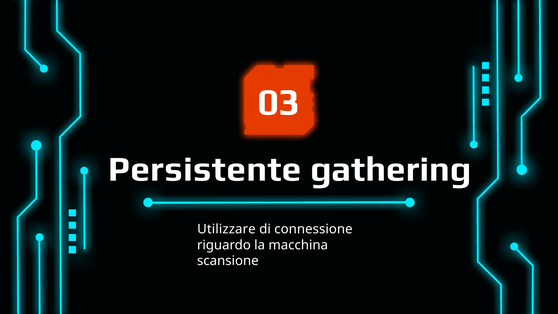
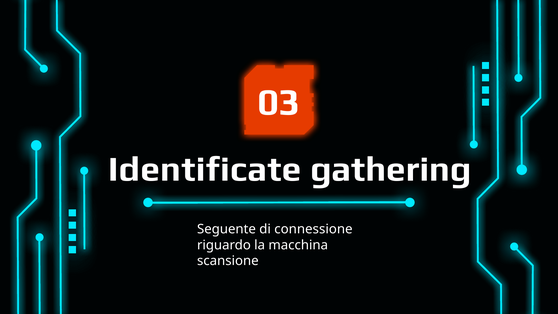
Persistente: Persistente -> Identificate (205, 169)
Utilizzare: Utilizzare -> Seguente (226, 229)
